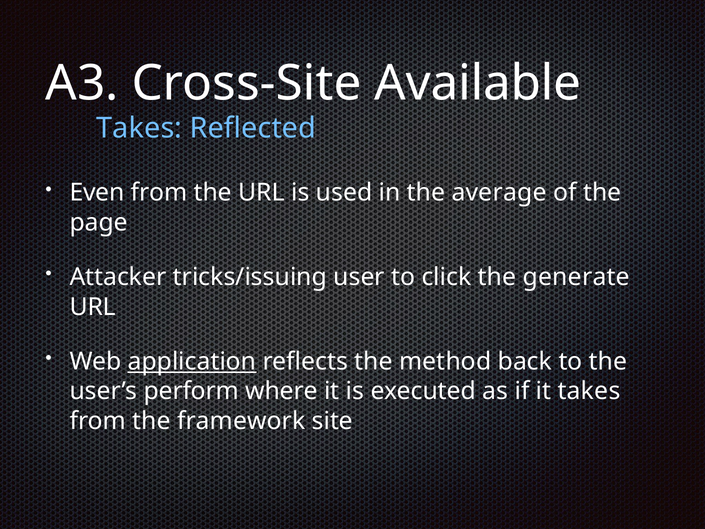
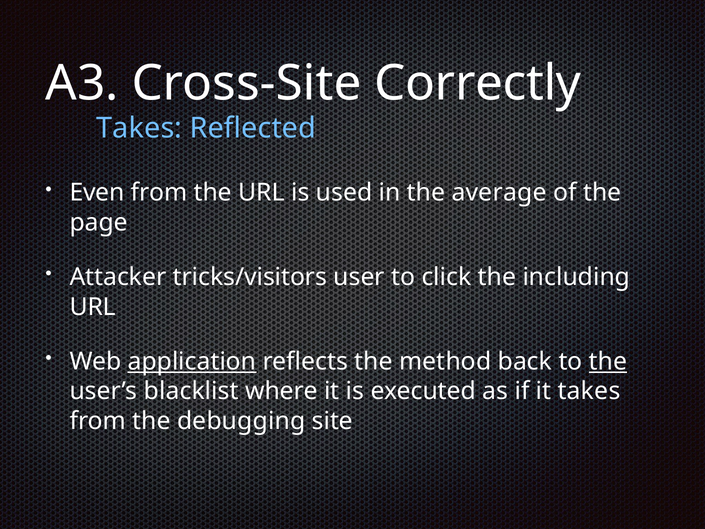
Available: Available -> Correctly (478, 83)
tricks/issuing: tricks/issuing -> tricks/visitors (250, 277)
generate: generate -> including (576, 277)
the underline: none -> present (608, 361)
perform: perform -> blacklist (191, 391)
framework: framework -> debugging (241, 421)
